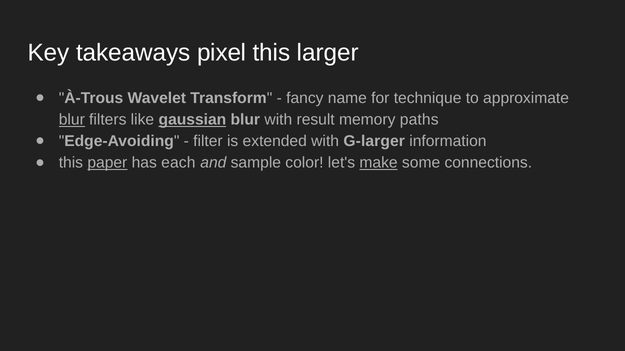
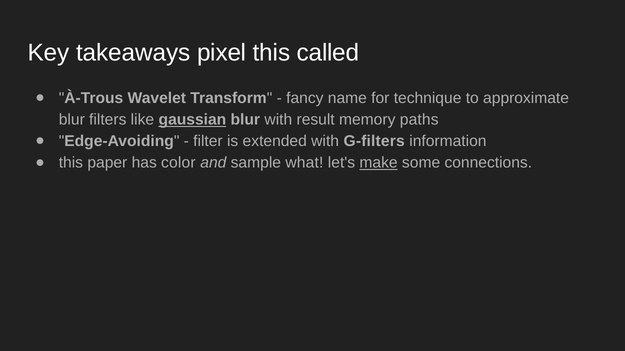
larger: larger -> called (328, 53)
blur underline: present -> none (72, 120)
G-larger: G-larger -> G-filters (374, 141)
paper underline: present -> none (107, 163)
each: each -> color (178, 163)
color: color -> what (304, 163)
